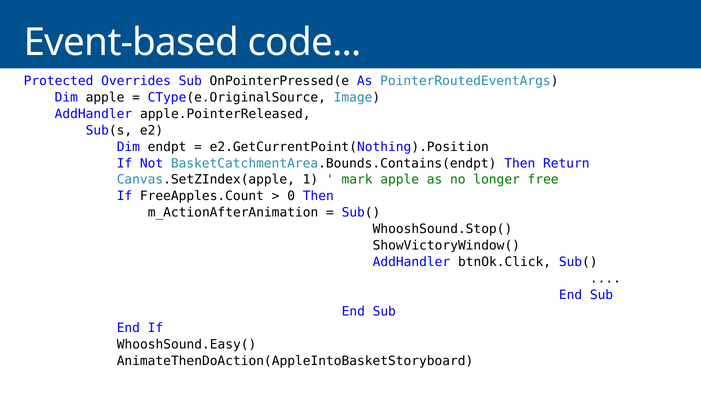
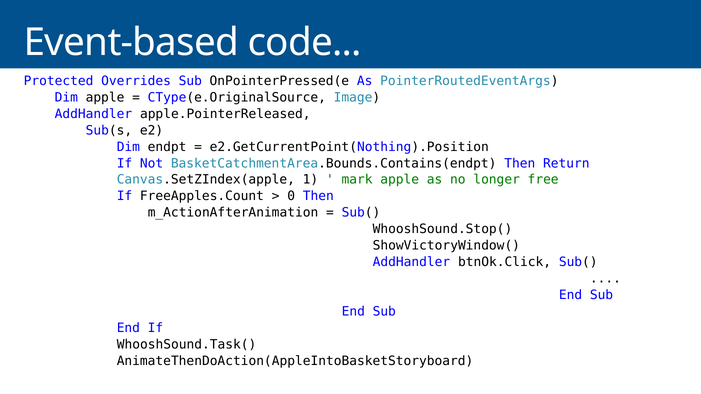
WhooshSound.Easy(: WhooshSound.Easy( -> WhooshSound.Task( (187, 345)
